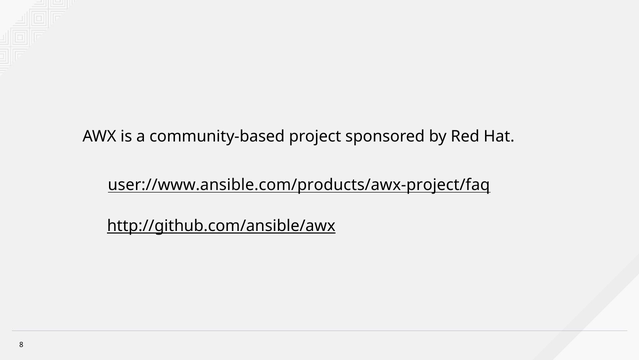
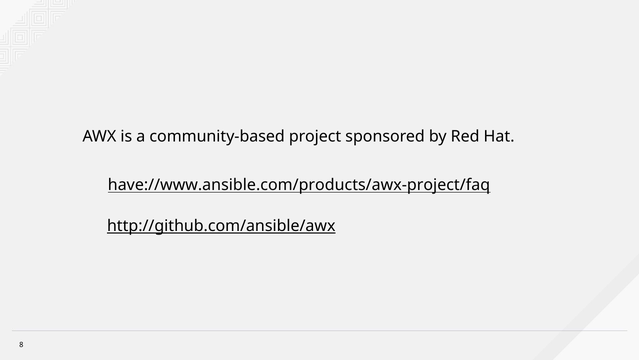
user://www.ansible.com/products/awx-project/faq: user://www.ansible.com/products/awx-project/faq -> have://www.ansible.com/products/awx-project/faq (299, 185)
